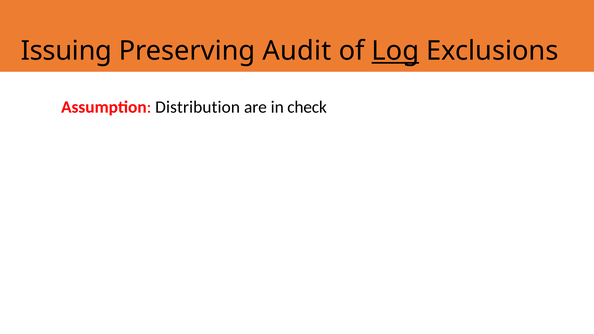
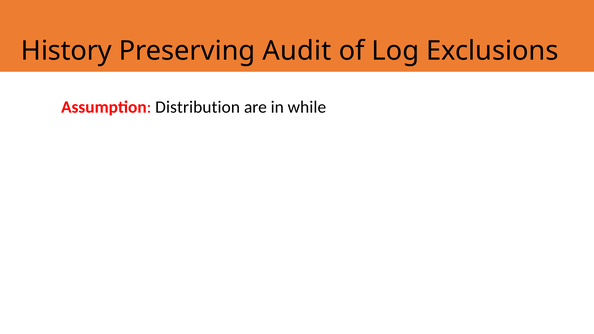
Issuing: Issuing -> History (66, 51)
Log underline: present -> none (395, 51)
check: check -> while (307, 107)
